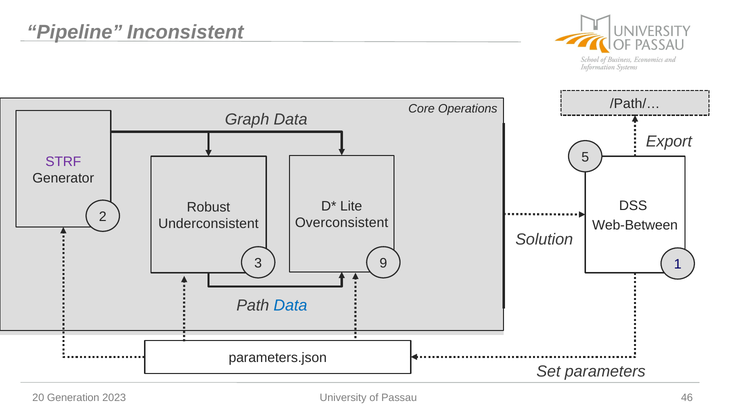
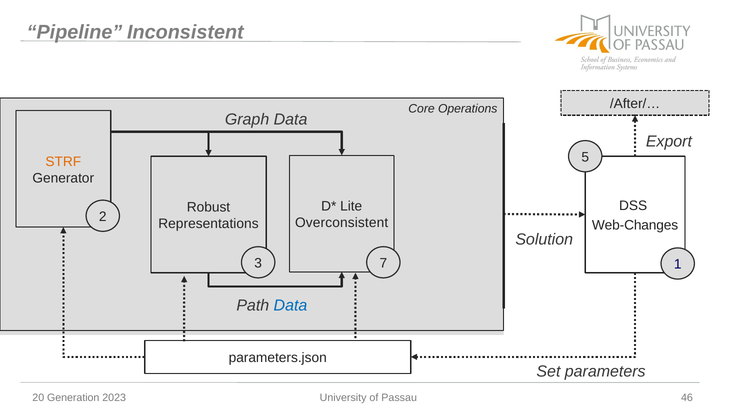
/Path/…: /Path/… -> /After/… (635, 104)
STRF colour: purple -> orange (63, 162)
Underconsistent: Underconsistent -> Representations (208, 224)
Web-Between: Web-Between -> Web-Changes (635, 225)
9: 9 -> 7 (383, 263)
